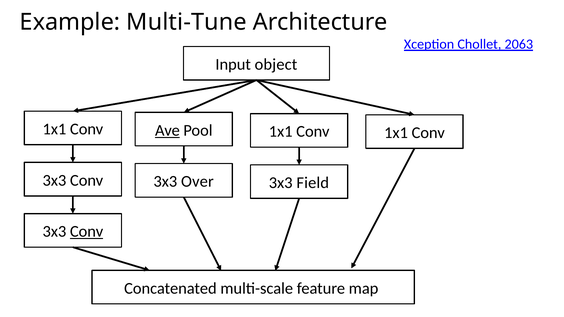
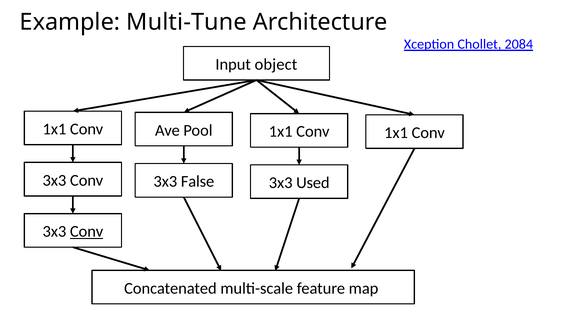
2063: 2063 -> 2084 (519, 44)
Ave underline: present -> none (167, 130)
Over: Over -> False (198, 182)
Field: Field -> Used (313, 183)
